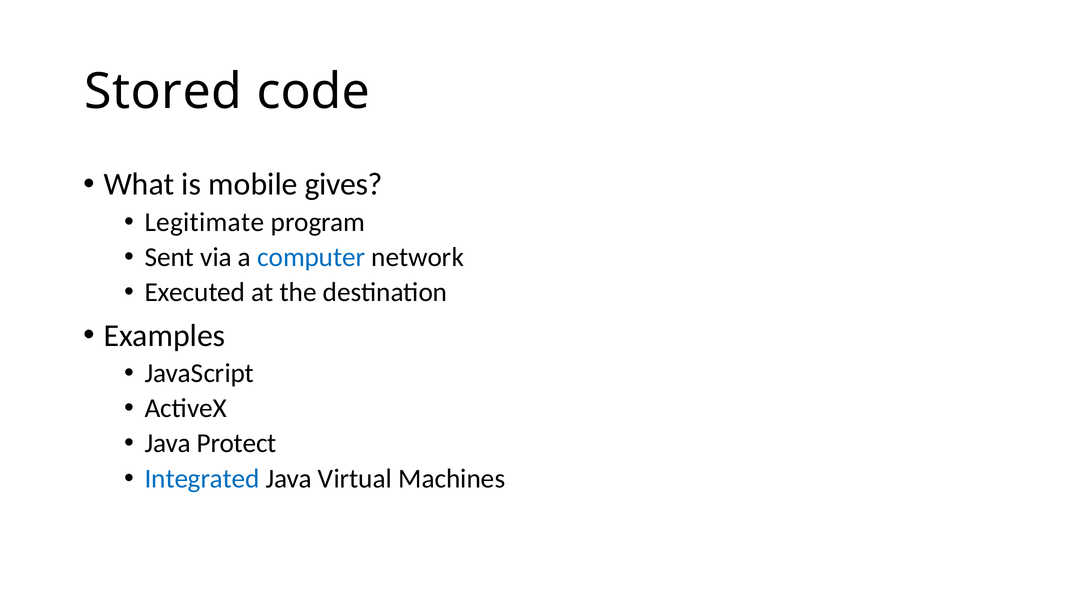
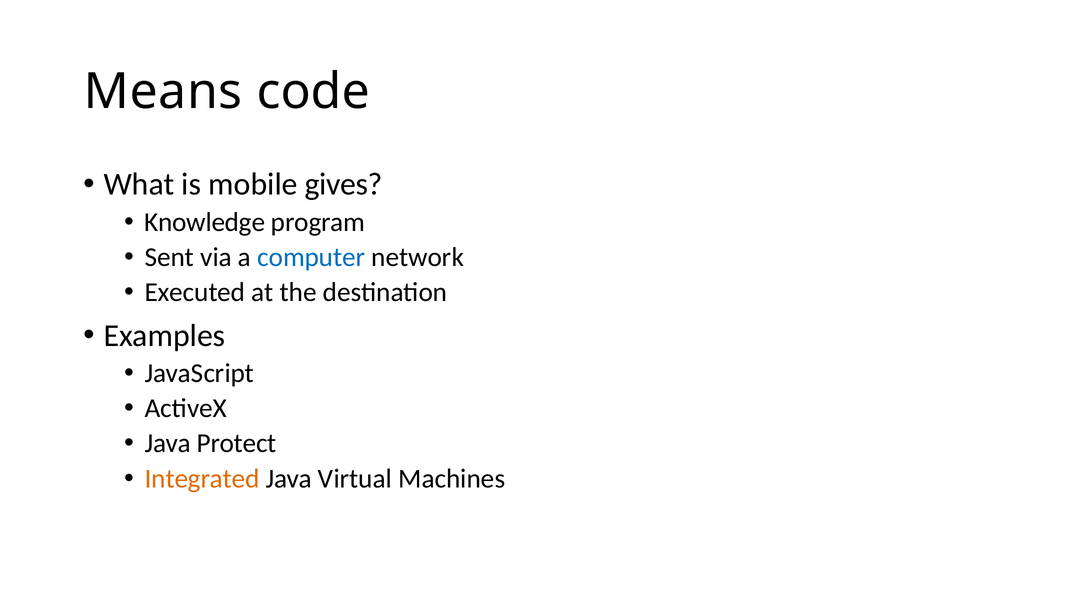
Stored: Stored -> Means (163, 92)
Legitimate: Legitimate -> Knowledge (205, 222)
Integrated colour: blue -> orange (202, 479)
